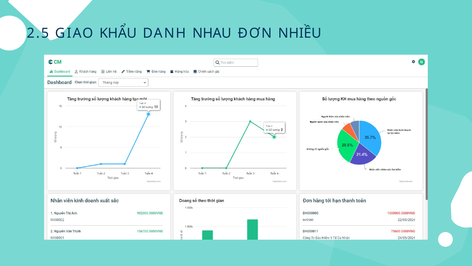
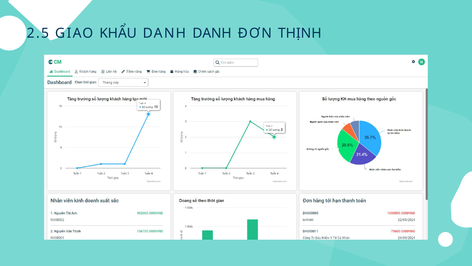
DANH NHAU: NHAU -> DANH (212, 33)
NHIỀU: NHIỀU -> THỊNH (300, 33)
